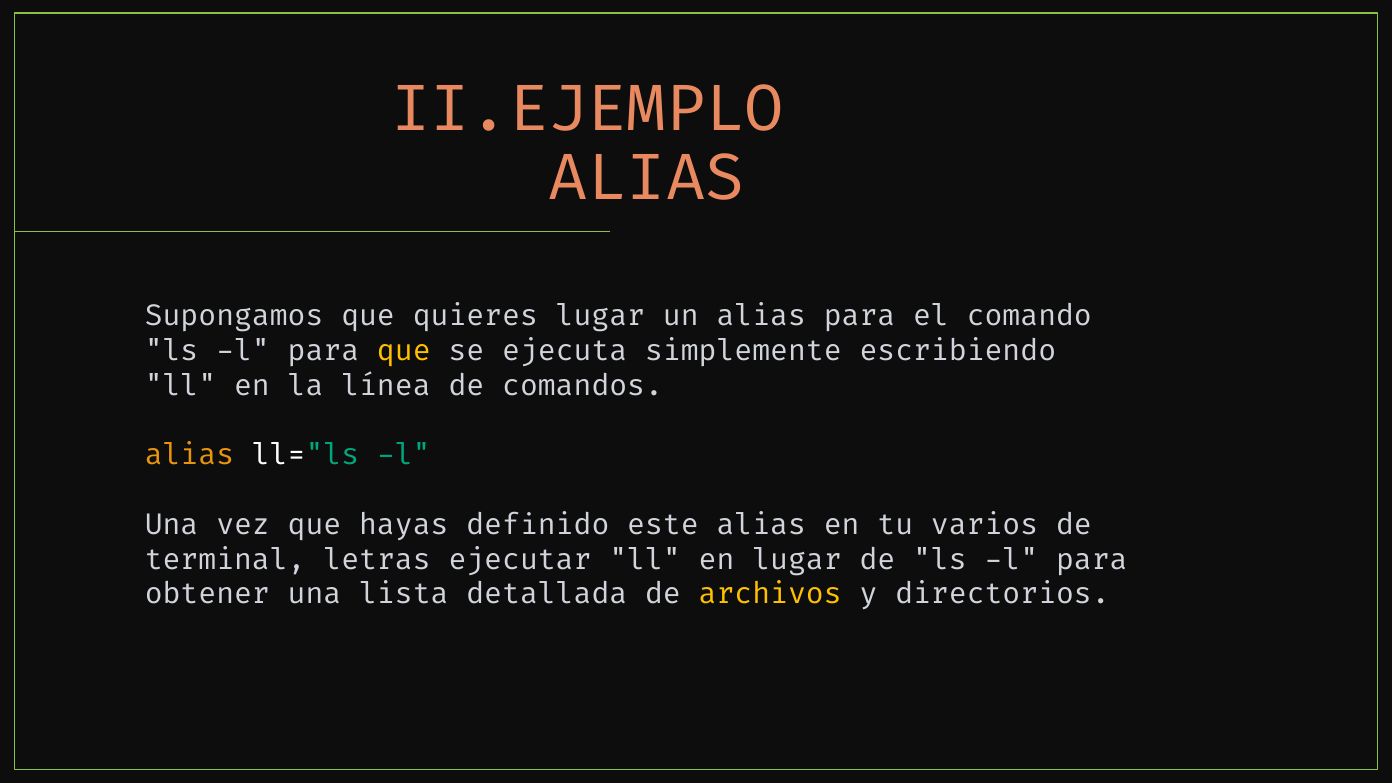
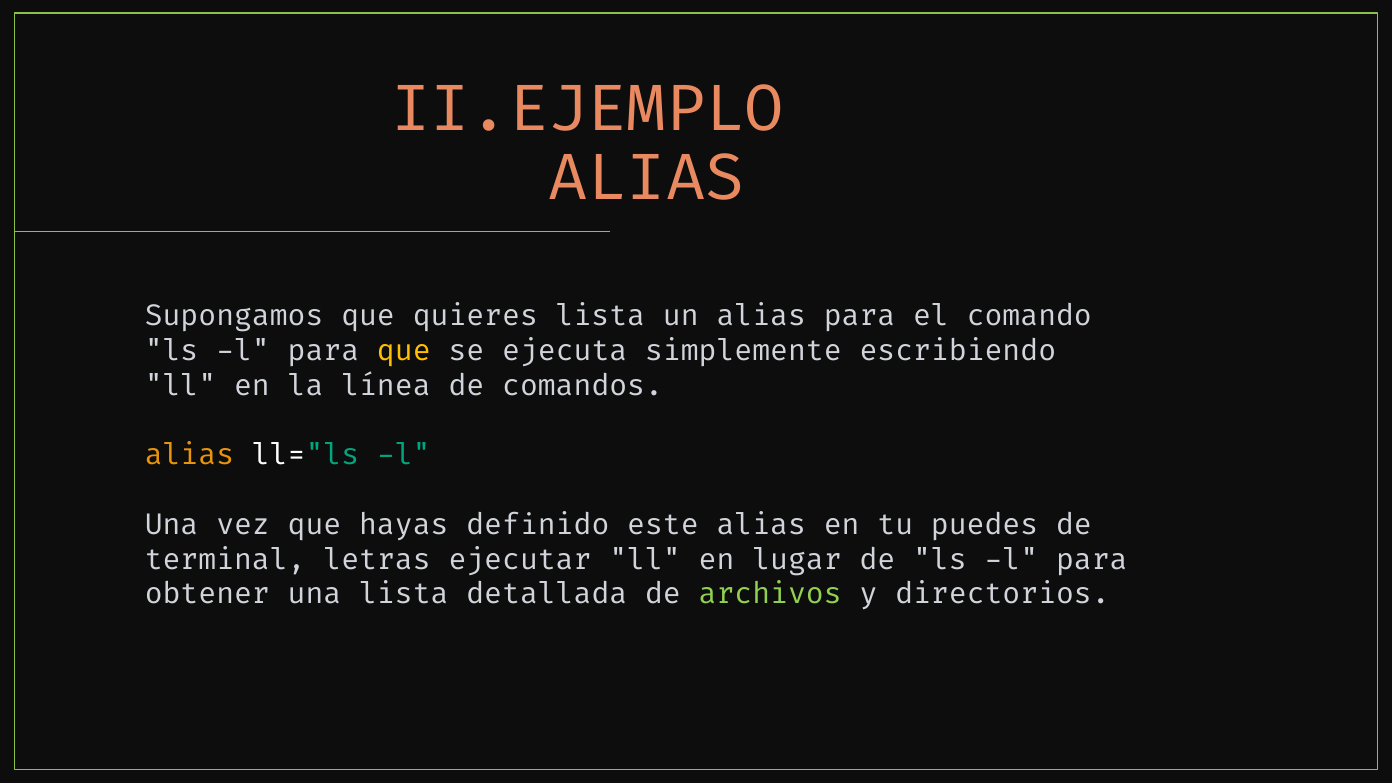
quieres lugar: lugar -> lista (600, 316)
varios: varios -> puedes (985, 525)
archivos colour: yellow -> light green (770, 594)
